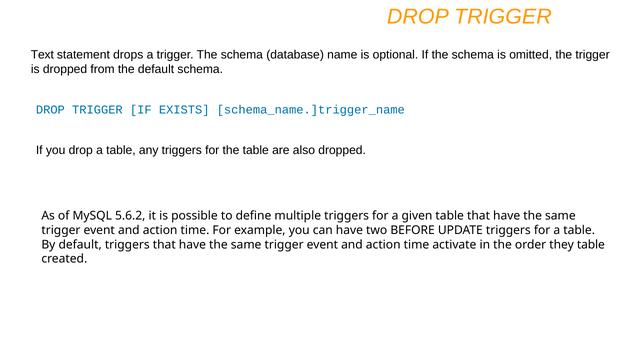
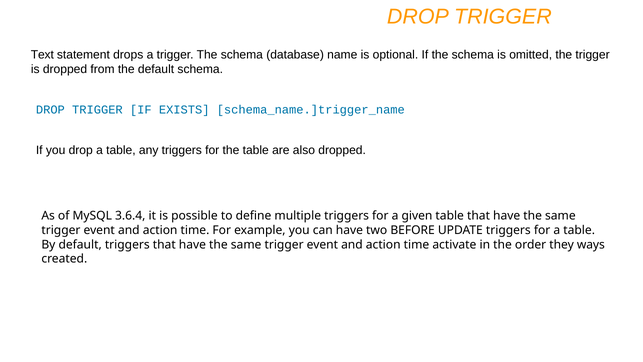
5.6.2: 5.6.2 -> 3.6.4 (130, 215)
they table: table -> ways (591, 244)
